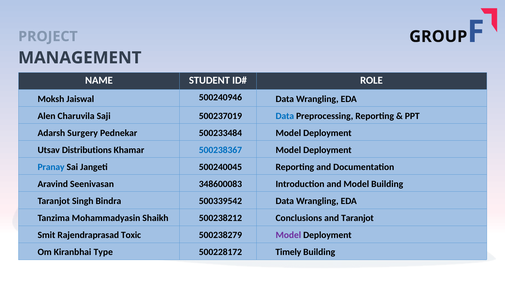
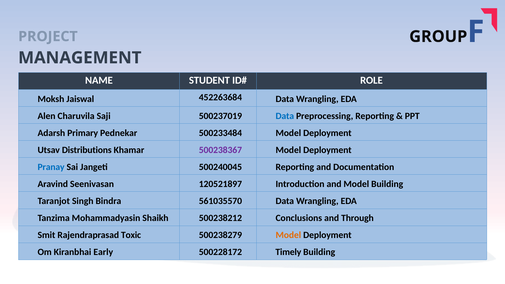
500240946: 500240946 -> 452263684 (220, 97)
Surgery: Surgery -> Primary (83, 133)
500238367 colour: blue -> purple (220, 150)
348600083: 348600083 -> 120521897 (220, 184)
500339542: 500339542 -> 561035570 (220, 201)
and Taranjot: Taranjot -> Through (357, 218)
Model colour: purple -> orange (288, 235)
Type: Type -> Early (103, 252)
